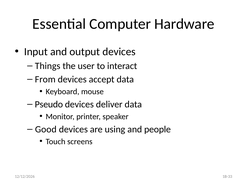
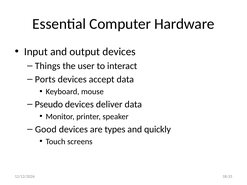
From: From -> Ports (45, 79)
using: using -> types (115, 129)
people: people -> quickly (158, 129)
